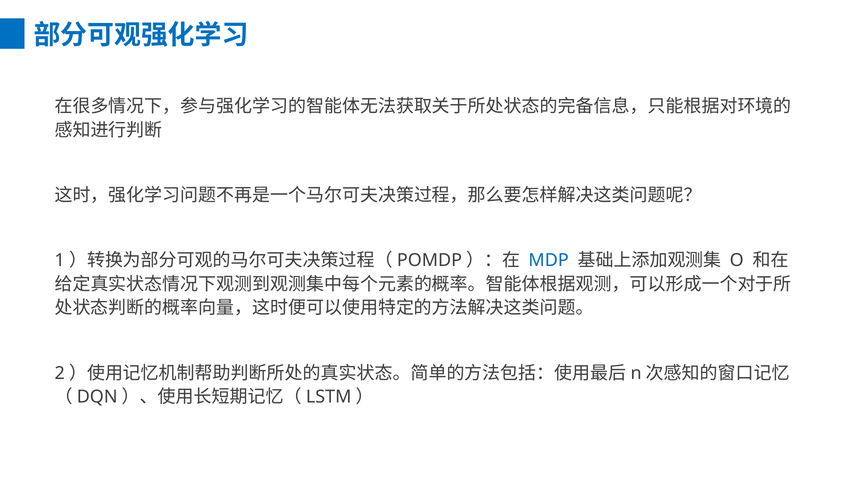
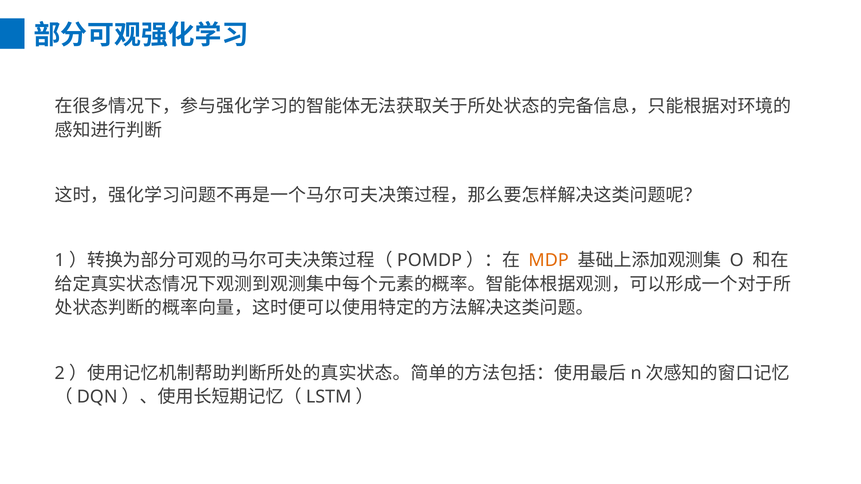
MDP colour: blue -> orange (549, 261)
